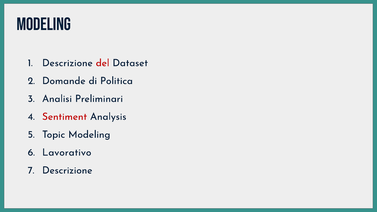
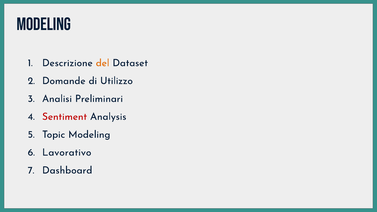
del colour: red -> orange (103, 63)
Politica: Politica -> Utilizzo (116, 81)
Descrizione: Descrizione -> Dashboard (67, 170)
